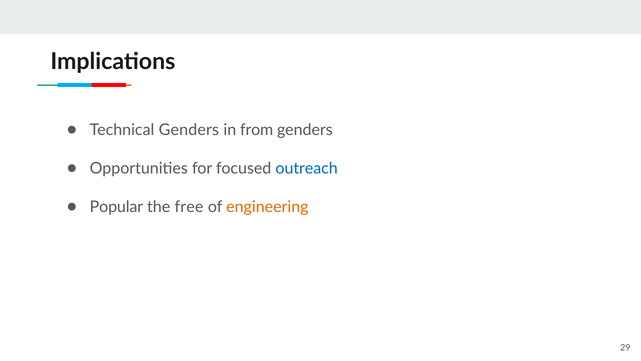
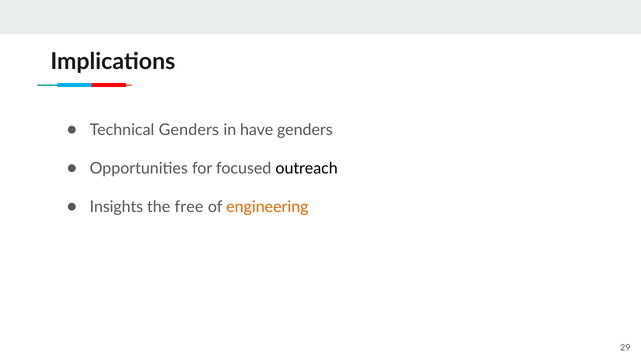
from: from -> have (257, 130)
outreach colour: blue -> black (307, 168)
Popular: Popular -> Insights (116, 207)
